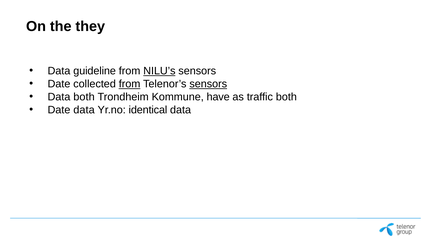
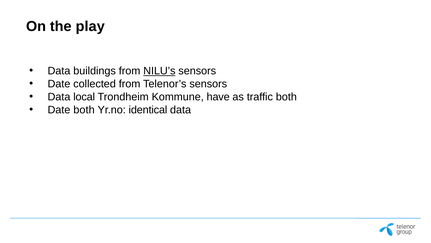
they: they -> play (90, 26)
guideline: guideline -> buildings (95, 71)
from underline: present -> none (130, 84)
sensors underline: present -> none (208, 84)
Data both: both -> local (84, 97)
Date data: data -> both (84, 110)
